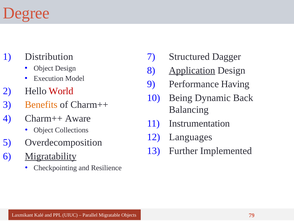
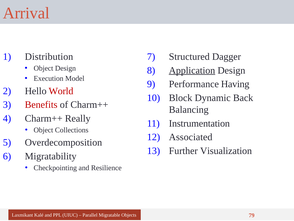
Degree: Degree -> Arrival (26, 13)
Being: Being -> Block (181, 98)
Benefits colour: orange -> red (41, 105)
Aware: Aware -> Really (78, 118)
Languages: Languages -> Associated (191, 137)
Implemented: Implemented -> Visualization (226, 151)
Migratability underline: present -> none (51, 156)
